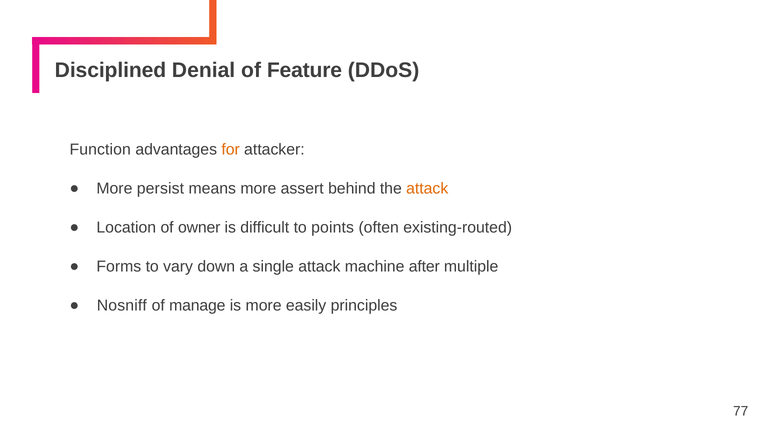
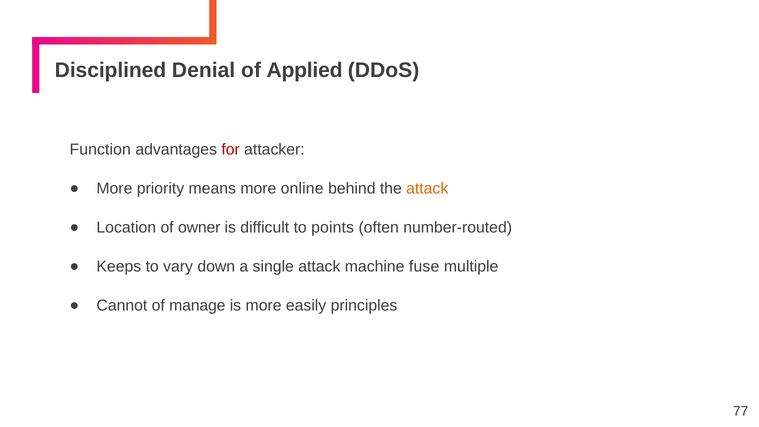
Feature: Feature -> Applied (305, 70)
for colour: orange -> red (231, 150)
persist: persist -> priority (160, 189)
assert: assert -> online (302, 189)
existing-routed: existing-routed -> number-routed (458, 228)
Forms: Forms -> Keeps (119, 267)
after: after -> fuse (424, 267)
Nosniff: Nosniff -> Cannot (122, 306)
